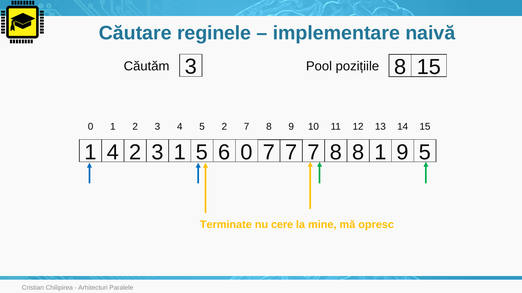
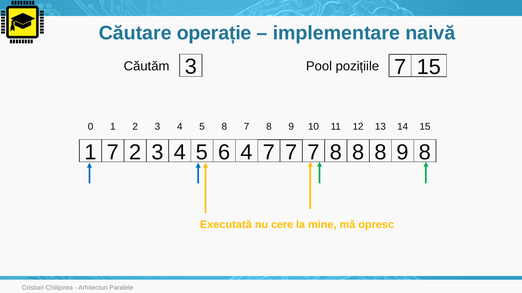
reginele: reginele -> operație (214, 33)
3 8: 8 -> 7 (400, 67)
5 2: 2 -> 8 (224, 127)
1 4: 4 -> 7 (113, 153)
1: 1 -> 4 (180, 153)
6 0: 0 -> 4 (247, 153)
8 8 1: 1 -> 8 (380, 153)
9 5: 5 -> 8 (425, 153)
Terminate: Terminate -> Executată (226, 225)
